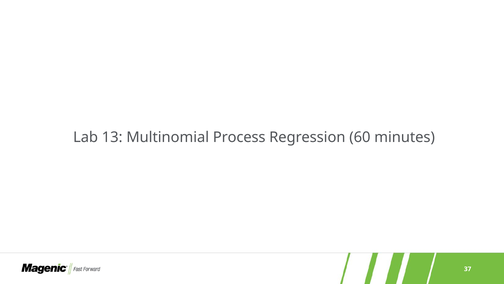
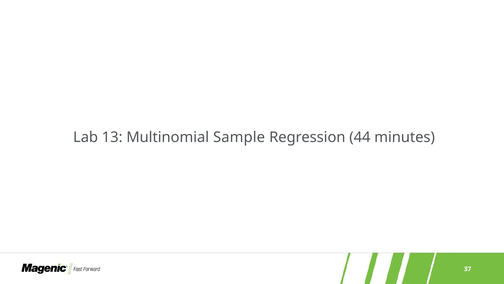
Process: Process -> Sample (239, 137)
60: 60 -> 44 (360, 137)
